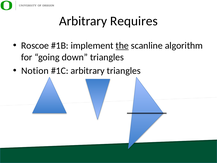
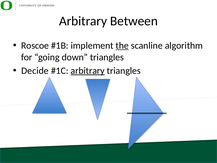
Requires: Requires -> Between (134, 21)
Notion: Notion -> Decide (35, 71)
arbitrary underline: none -> present (88, 71)
